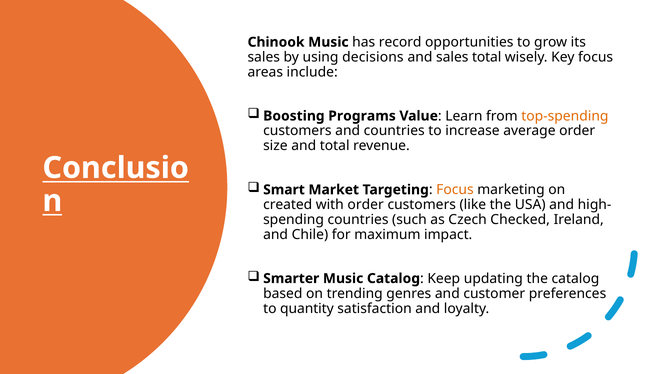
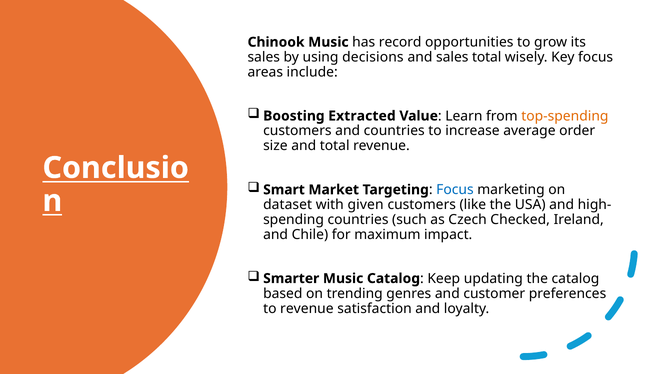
Programs: Programs -> Extracted (362, 116)
Focus colour: orange -> blue (455, 190)
created: created -> dataset (288, 205)
with order: order -> given (366, 205)
to quantity: quantity -> revenue (307, 308)
